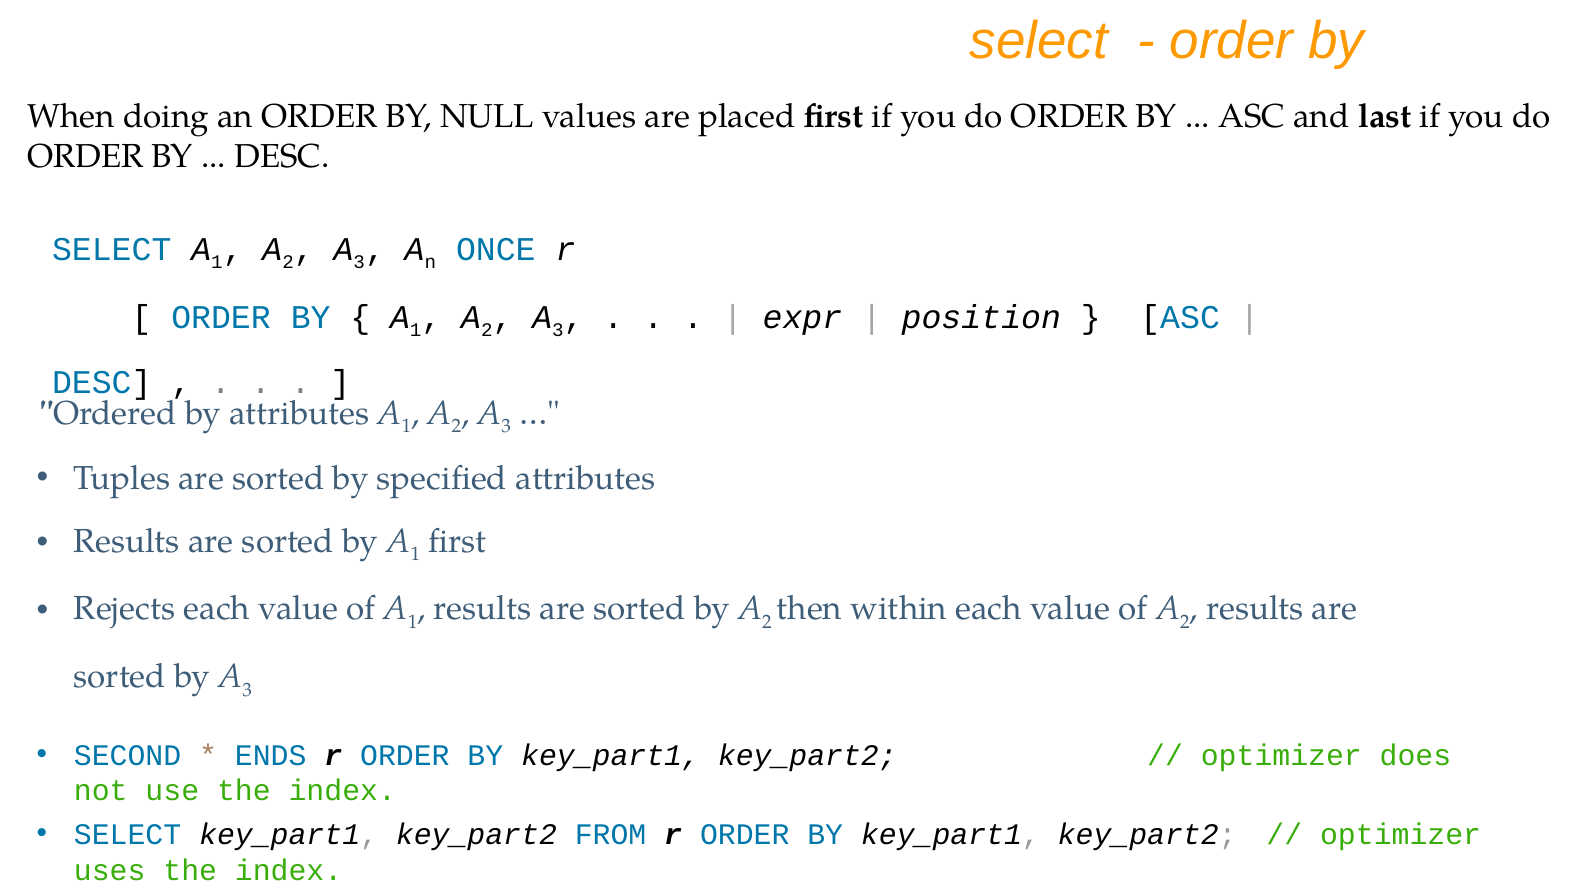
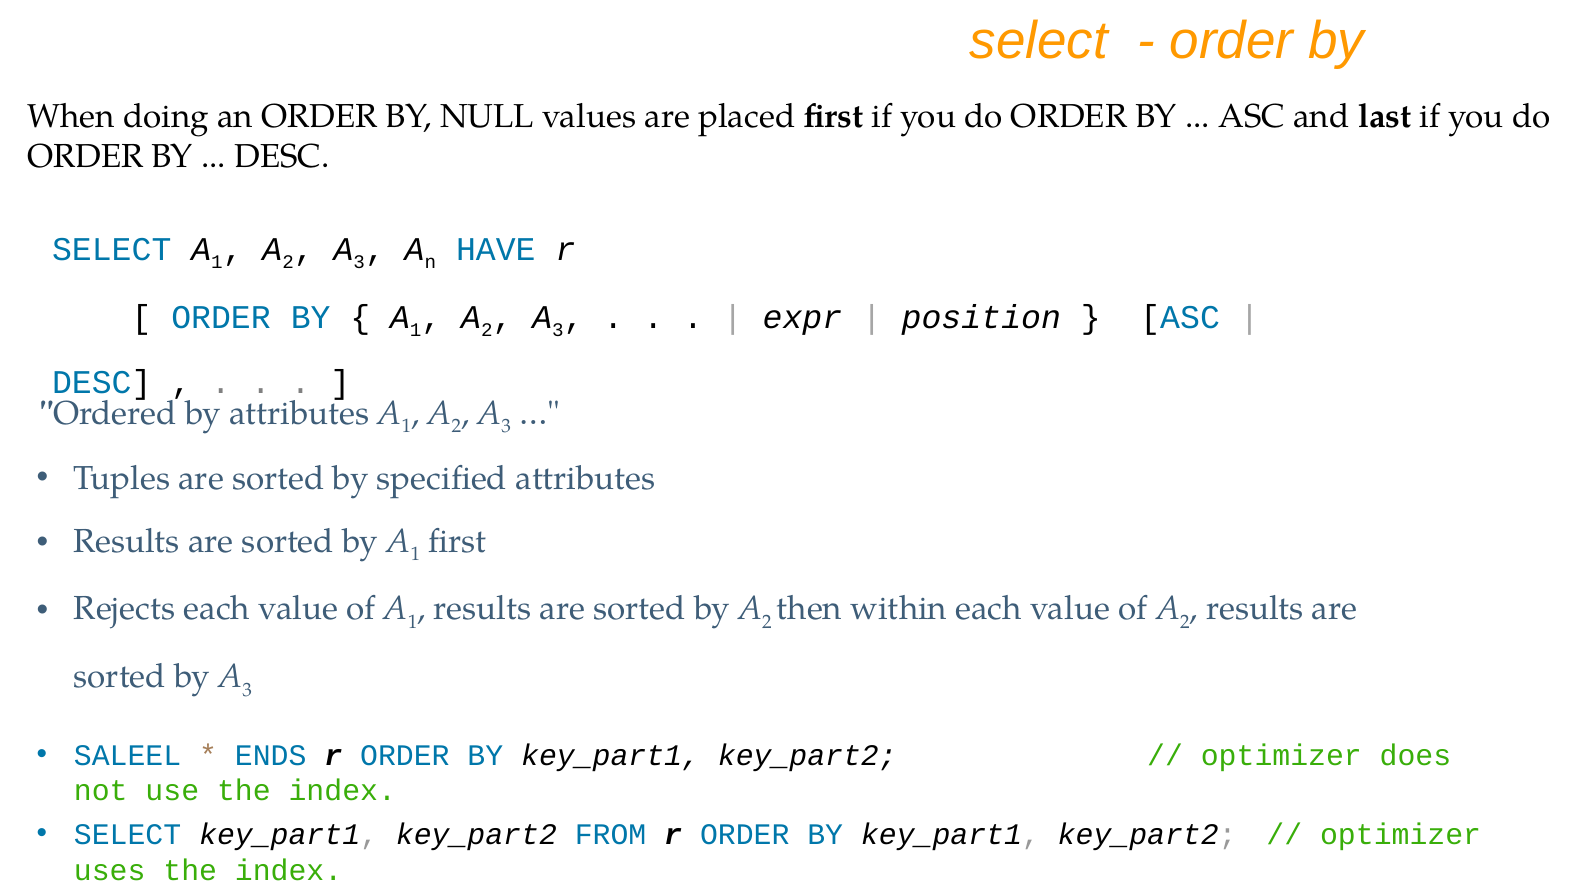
ONCE: ONCE -> HAVE (496, 249)
SECOND: SECOND -> SALEEL (128, 755)
